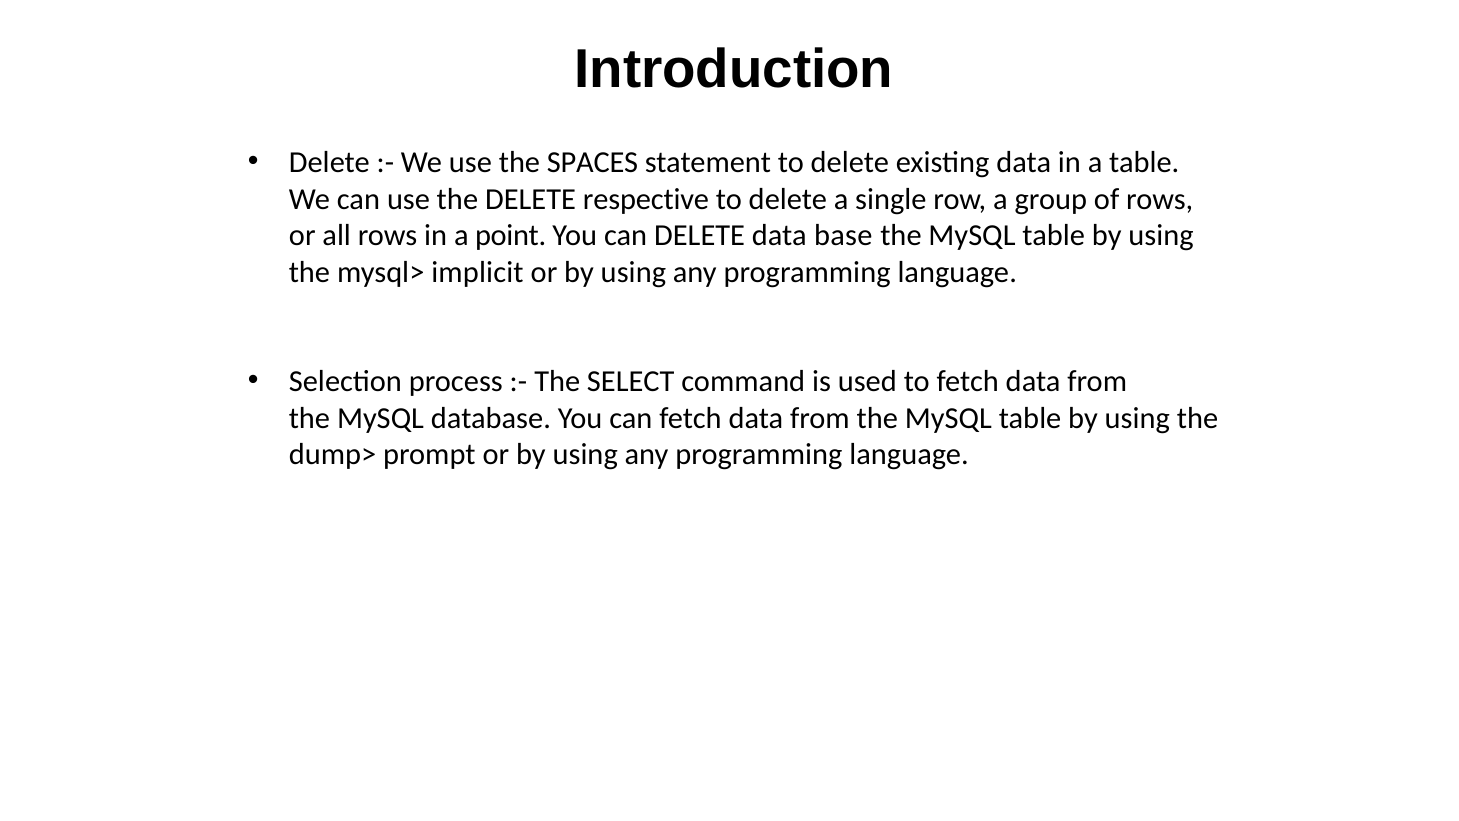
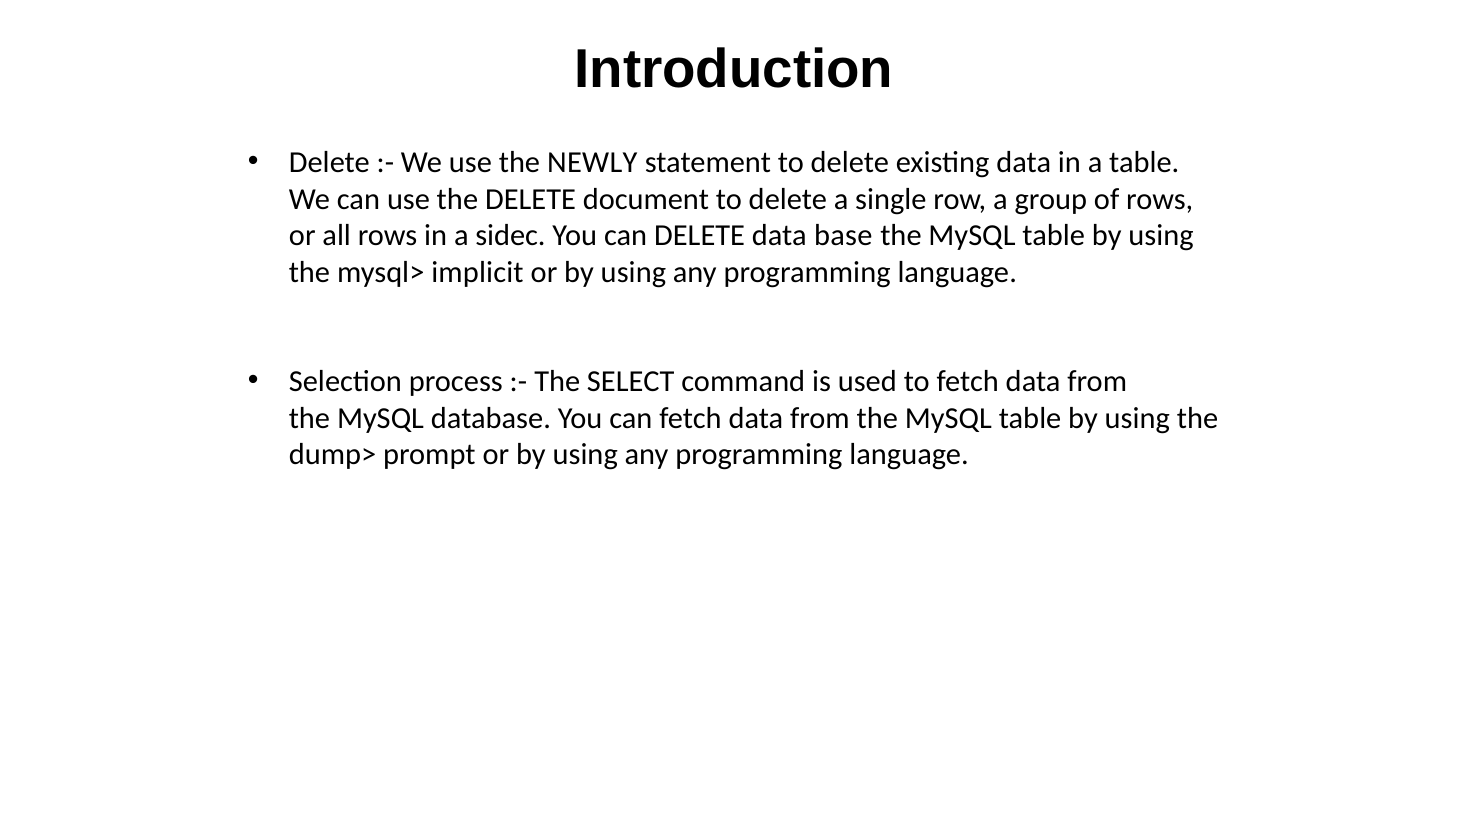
SPACES: SPACES -> NEWLY (592, 163)
respective: respective -> document (646, 199)
point: point -> sidec (510, 236)
